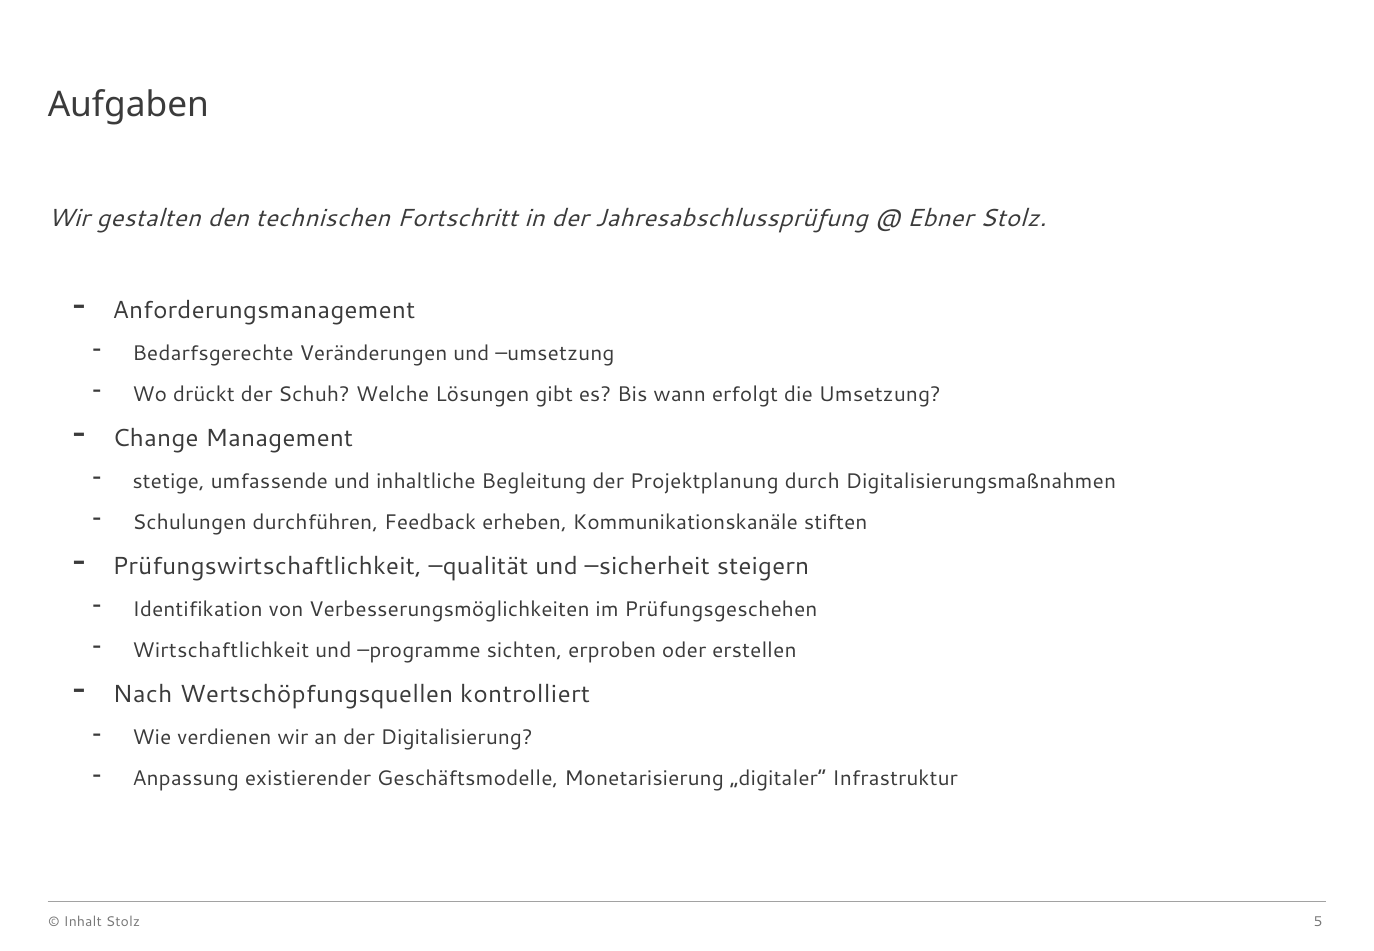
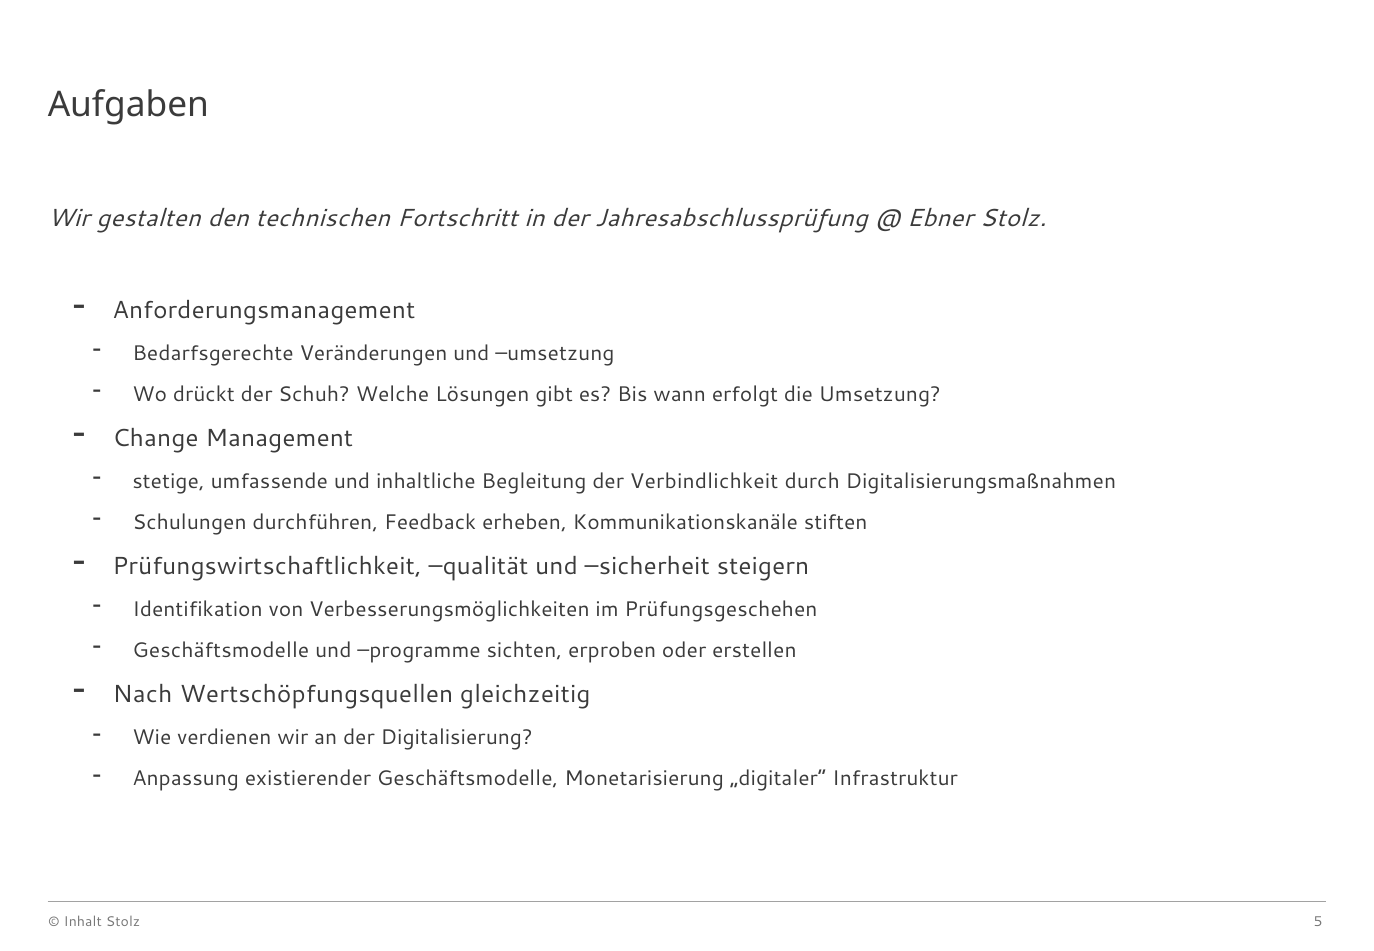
Projektplanung: Projektplanung -> Verbindlichkeit (704, 482)
Wirtschaftlichkeit: Wirtschaftlichkeit -> Geschäftsmodelle (221, 651)
kontrolliert: kontrolliert -> gleichzeitig (525, 695)
